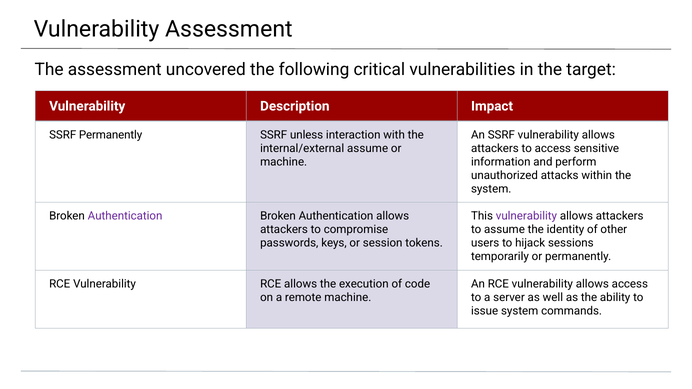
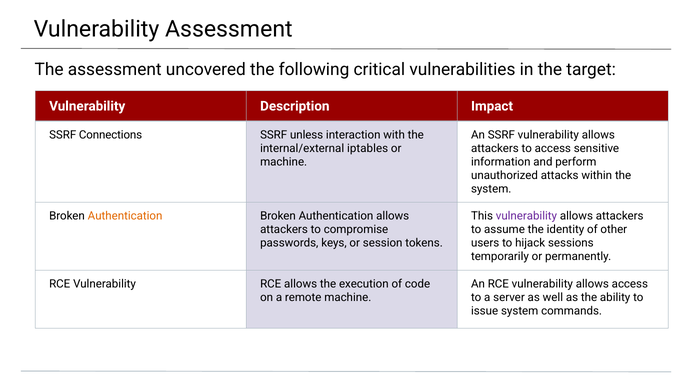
SSRF Permanently: Permanently -> Connections (111, 135)
internal/external assume: assume -> iptables (368, 148)
Authentication colour: purple -> orange (125, 216)
